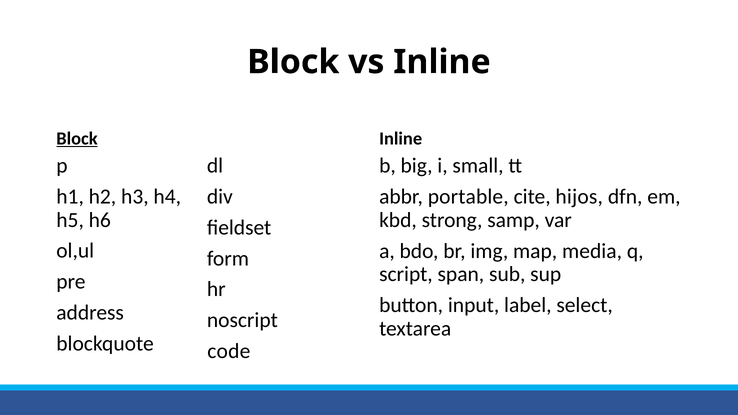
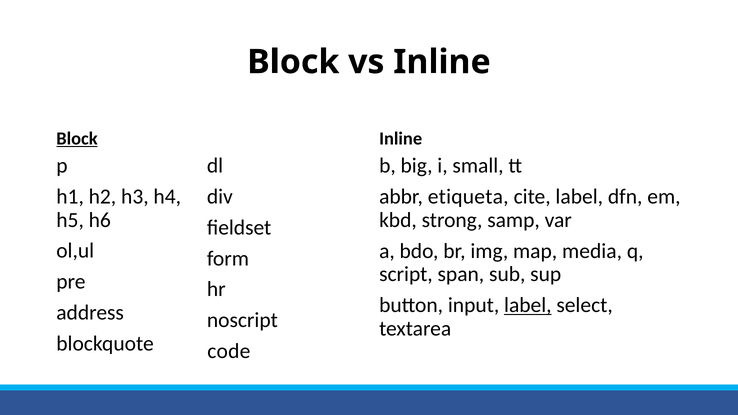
portable: portable -> etiqueta (468, 197)
cite hijos: hijos -> label (579, 197)
label underline: none -> present (528, 305)
